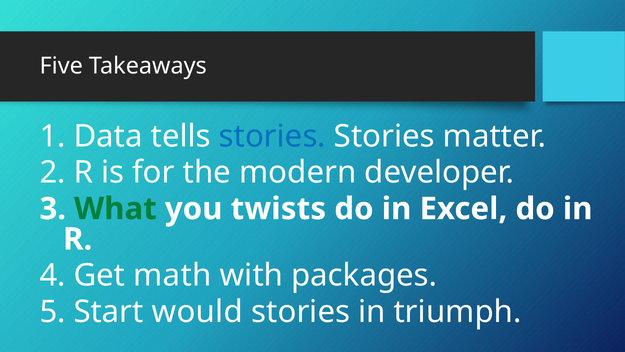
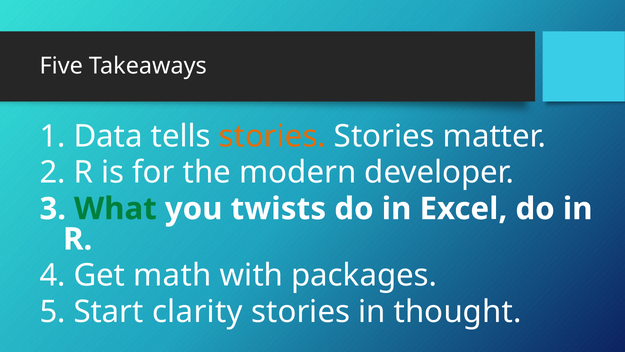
stories colour: blue -> orange (272, 136)
would: would -> clarity (197, 311)
triumph: triumph -> thought (458, 311)
